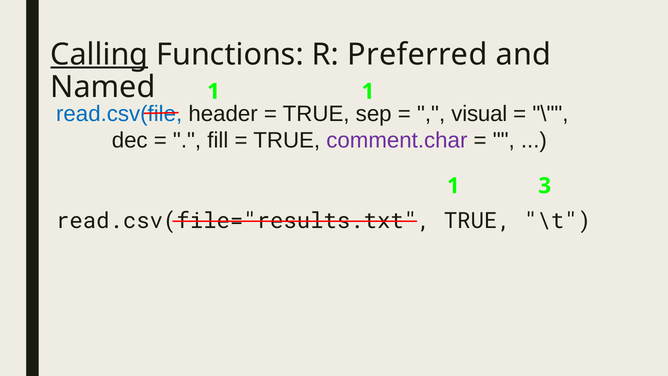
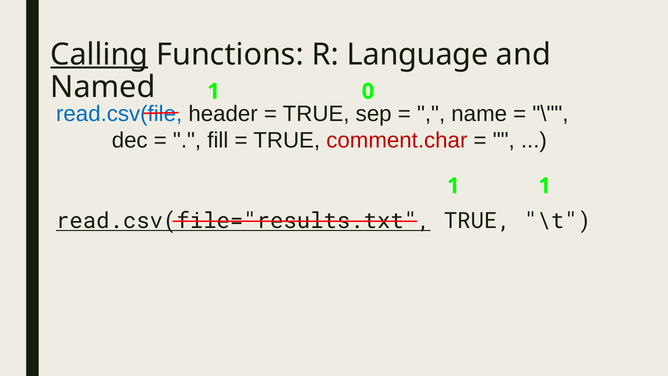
Preferred: Preferred -> Language (418, 54)
1 1: 1 -> 0 (368, 91)
visual: visual -> name (479, 114)
comment.char colour: purple -> red (397, 141)
3: 3 -> 1 (545, 186)
read.csv(file="results.txt underline: none -> present (243, 221)
